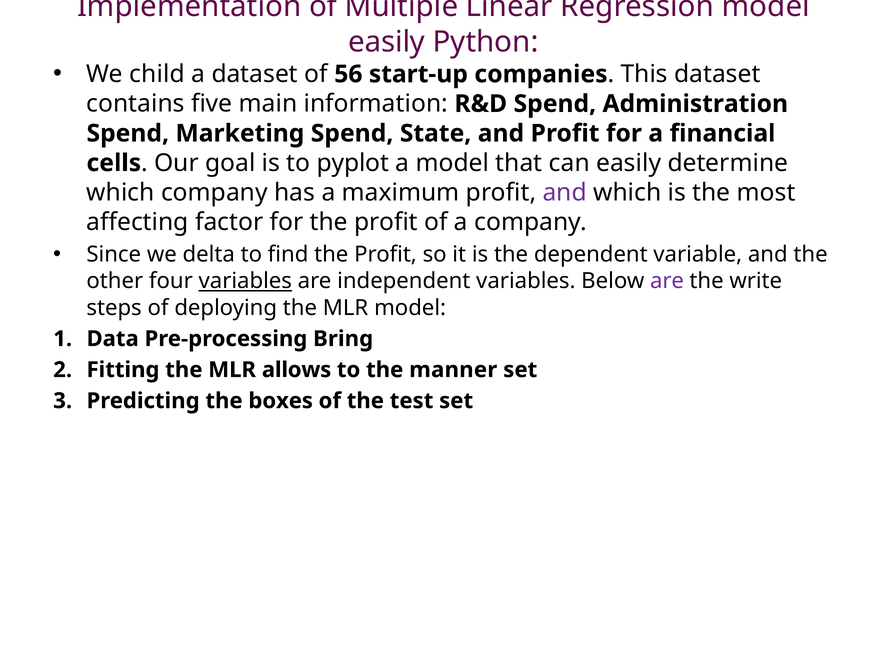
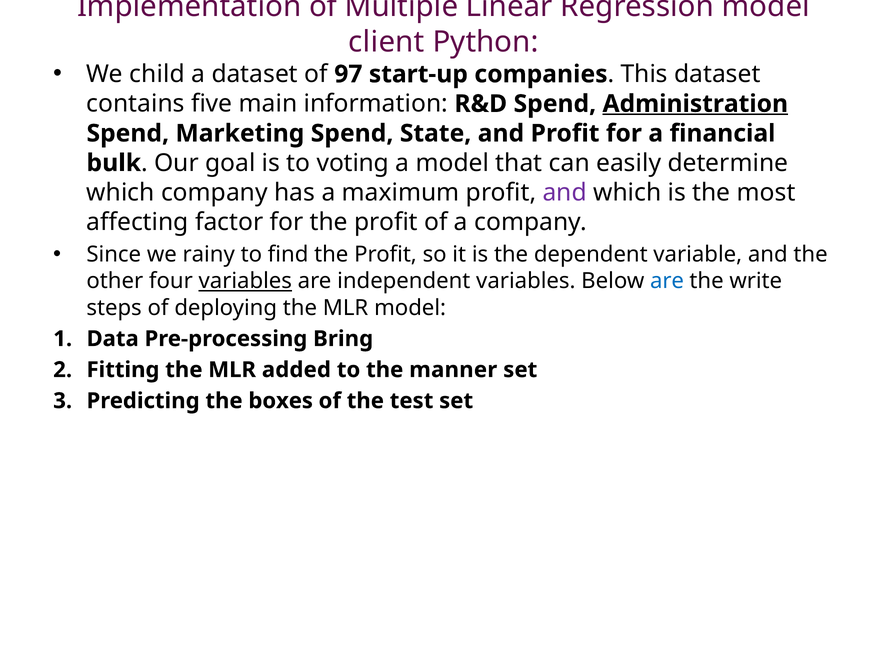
easily: easily -> client (387, 42)
56: 56 -> 97 (348, 74)
Administration underline: none -> present (695, 104)
cells: cells -> bulk (114, 163)
pyplot: pyplot -> voting (353, 163)
delta: delta -> rainy (209, 255)
are colour: purple -> blue (667, 281)
allows: allows -> added (296, 370)
